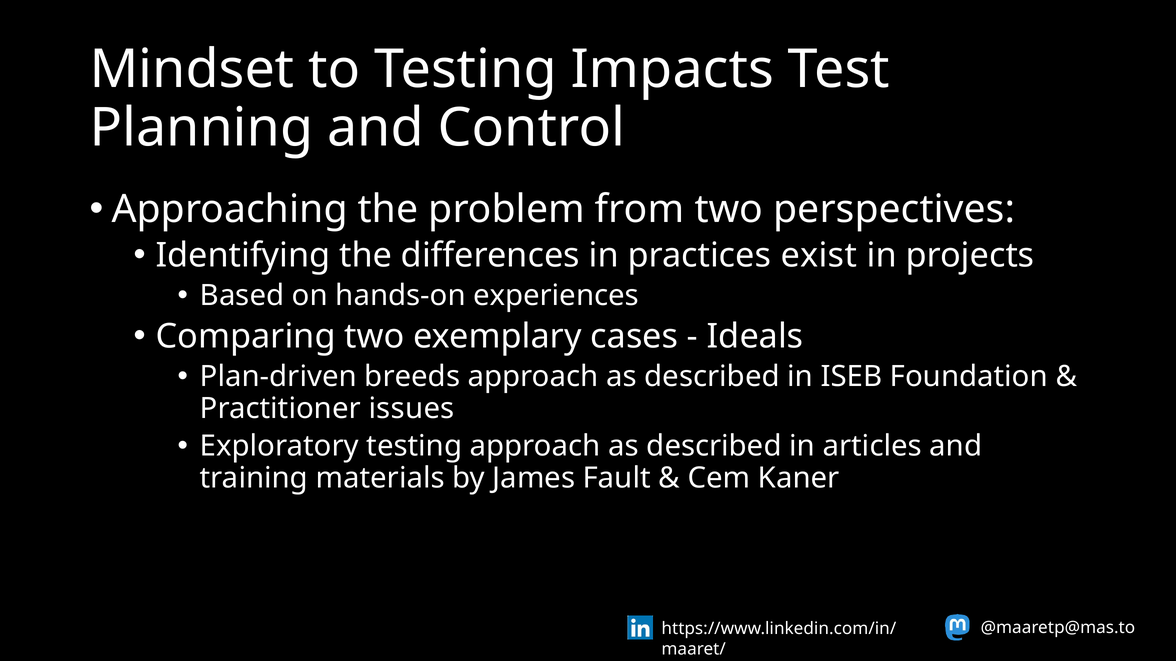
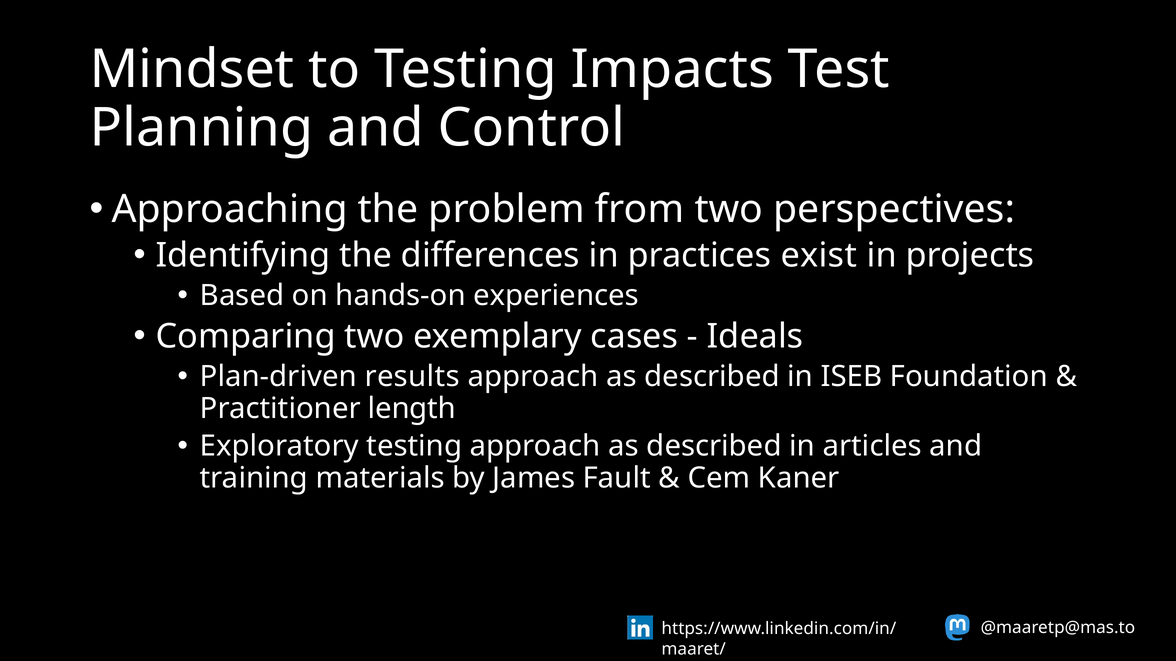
breeds: breeds -> results (412, 377)
issues: issues -> length (412, 409)
